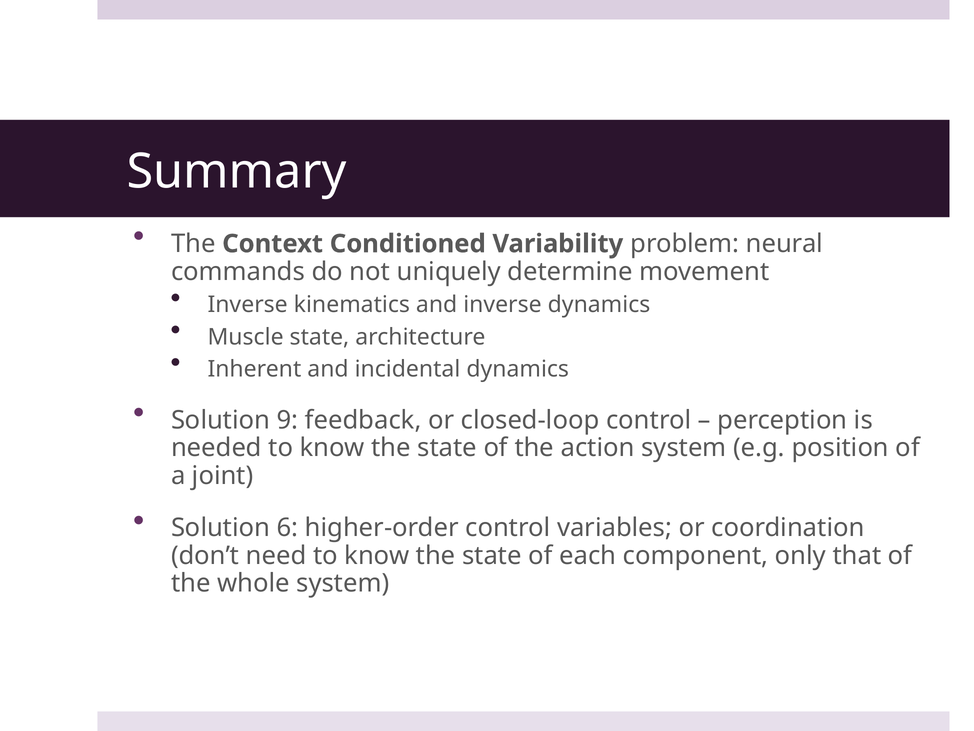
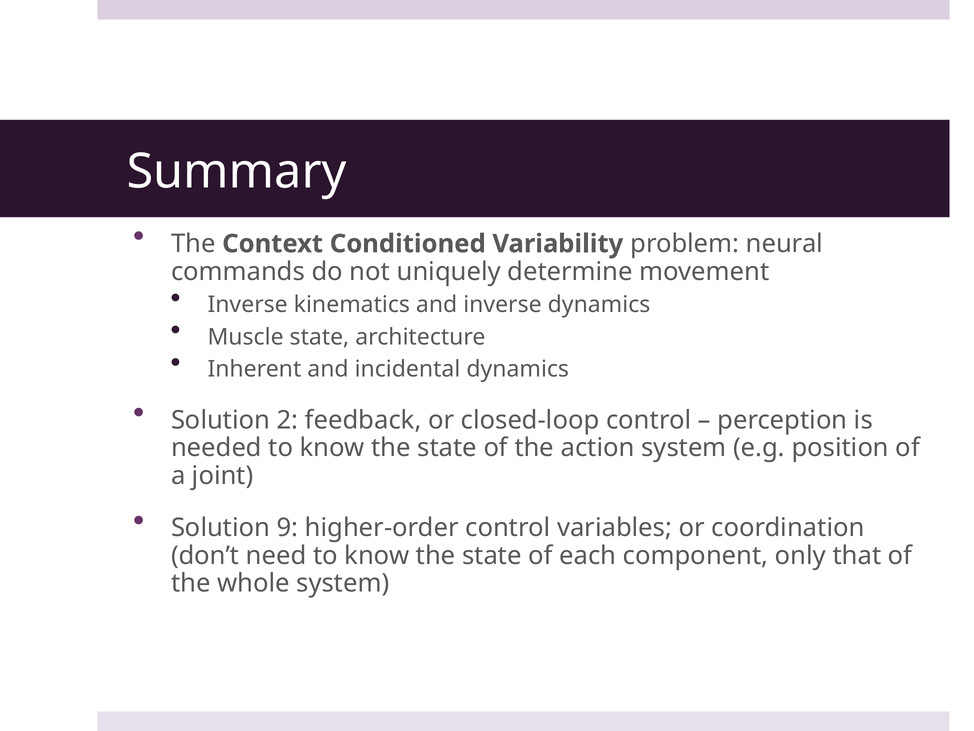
9: 9 -> 2 (288, 420)
6: 6 -> 9 (288, 528)
